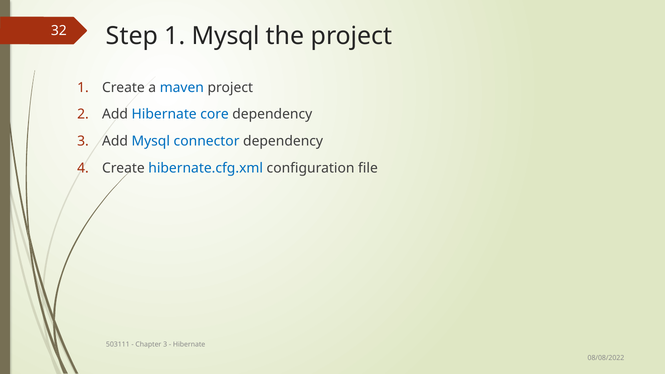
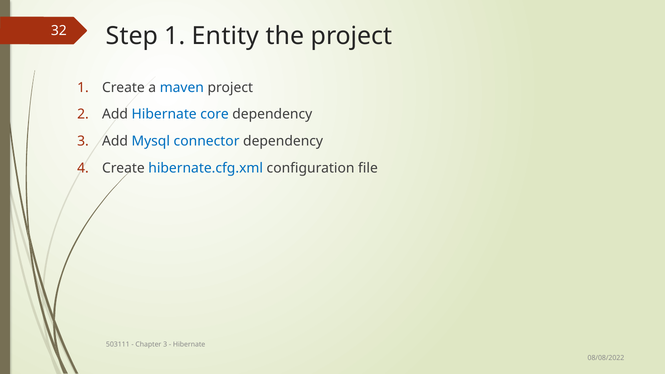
1 Mysql: Mysql -> Entity (226, 36)
